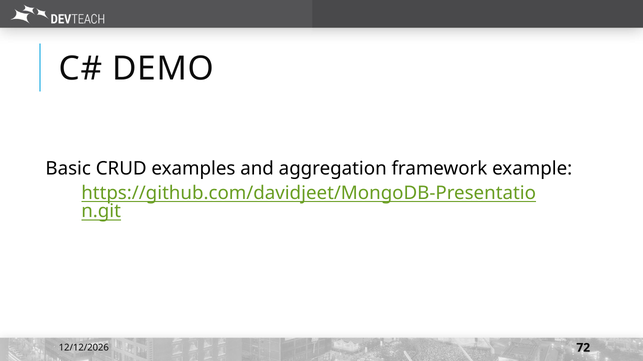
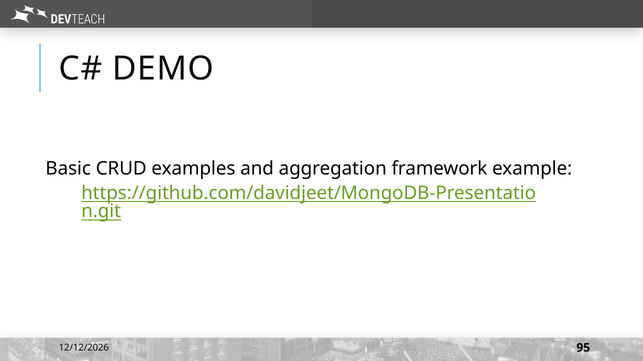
72: 72 -> 95 (583, 348)
